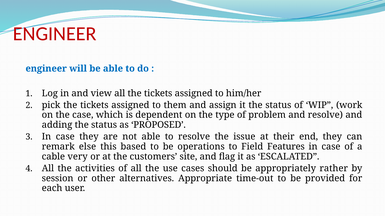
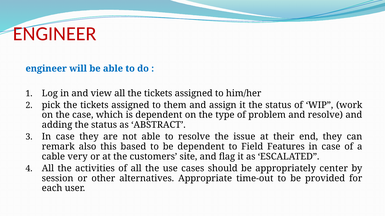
PROPOSED: PROPOSED -> ABSTRACT (158, 125)
else: else -> also (88, 147)
be operations: operations -> dependent (201, 147)
rather: rather -> center (334, 169)
